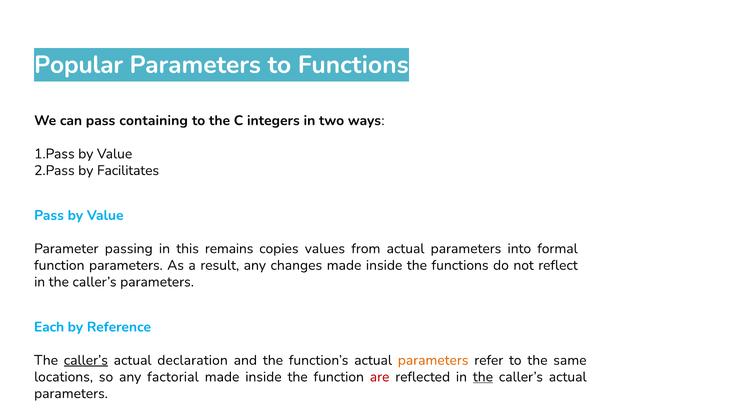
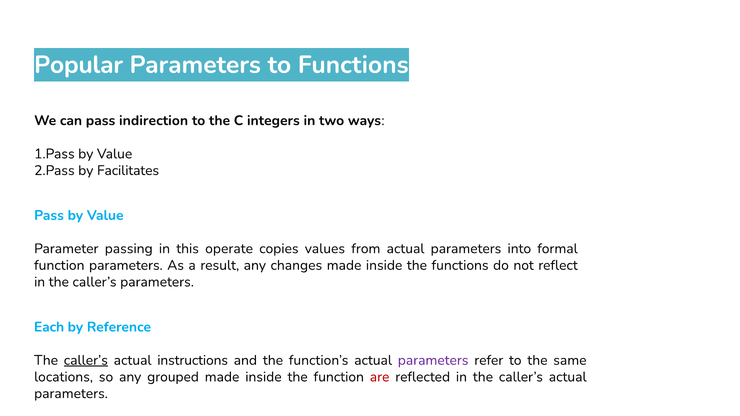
containing: containing -> indirection (154, 121)
remains: remains -> operate (229, 249)
declaration: declaration -> instructions (193, 360)
parameters colour: orange -> purple (433, 360)
factorial: factorial -> grouped (173, 377)
the underline: present -> none (483, 377)
